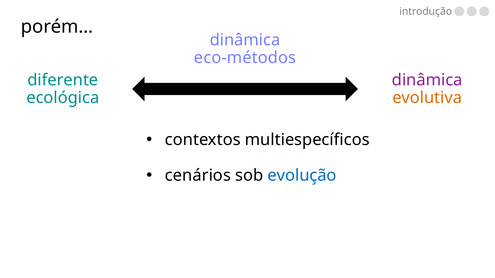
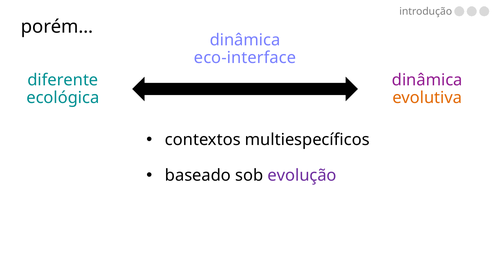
eco-métodos: eco-métodos -> eco-interface (245, 58)
cenários: cenários -> baseado (198, 176)
evolução colour: blue -> purple (302, 176)
